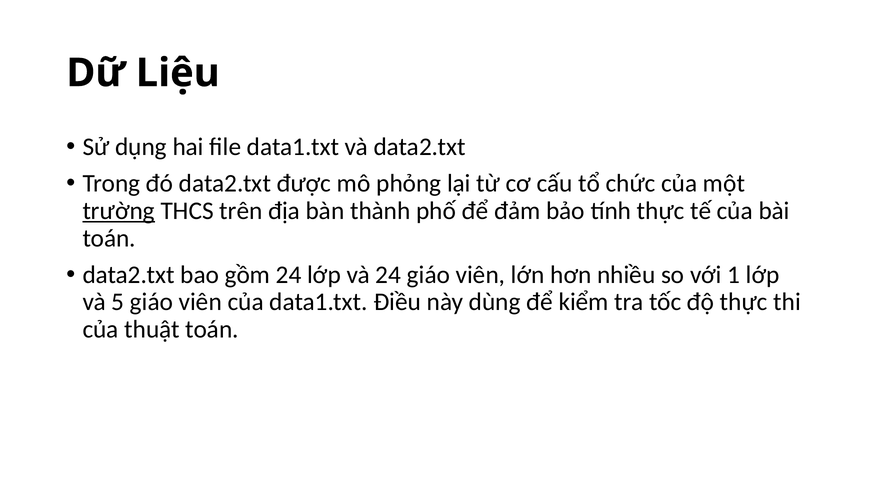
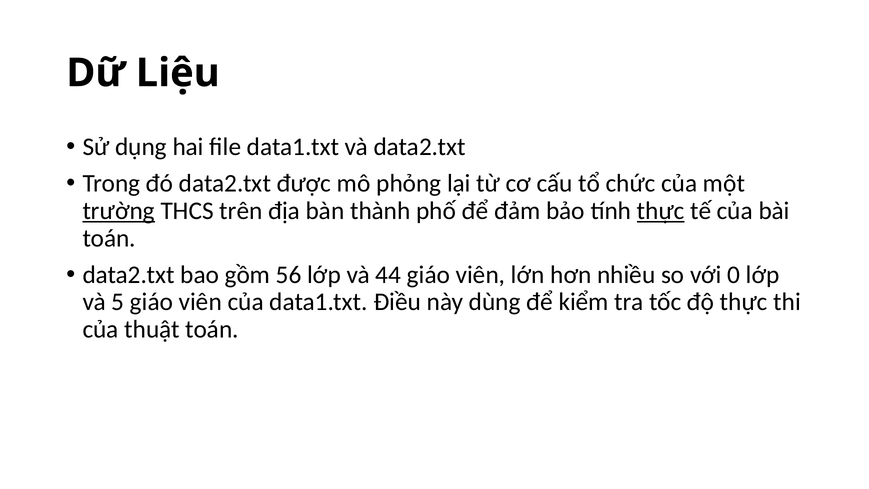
thực underline: none -> present (661, 211)
gồm 24: 24 -> 56 (289, 275)
và 24: 24 -> 44 (388, 275)
1: 1 -> 0 (734, 275)
